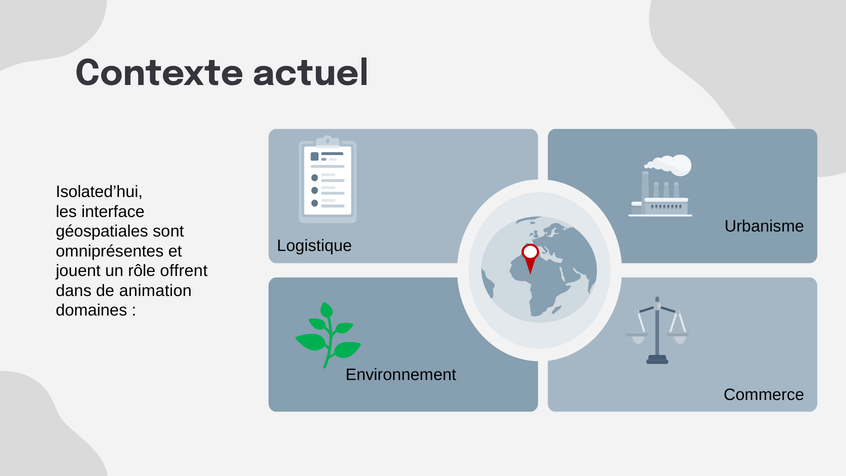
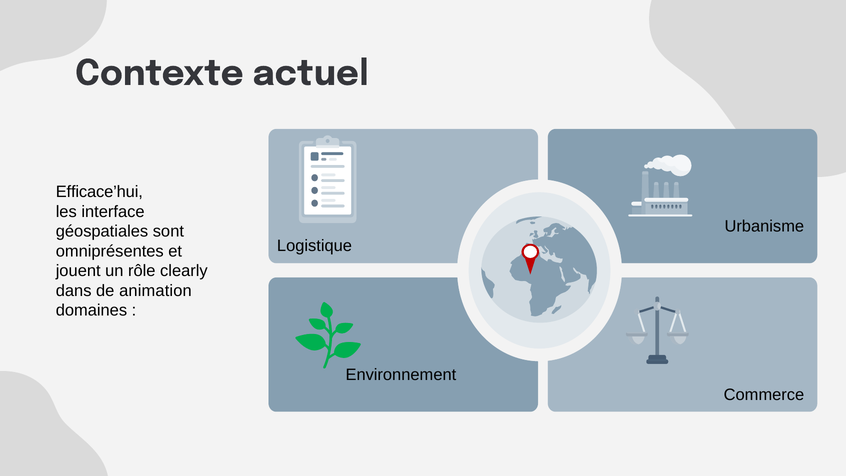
Isolated’hui: Isolated’hui -> Efficace’hui (99, 192)
offrent: offrent -> clearly (184, 271)
